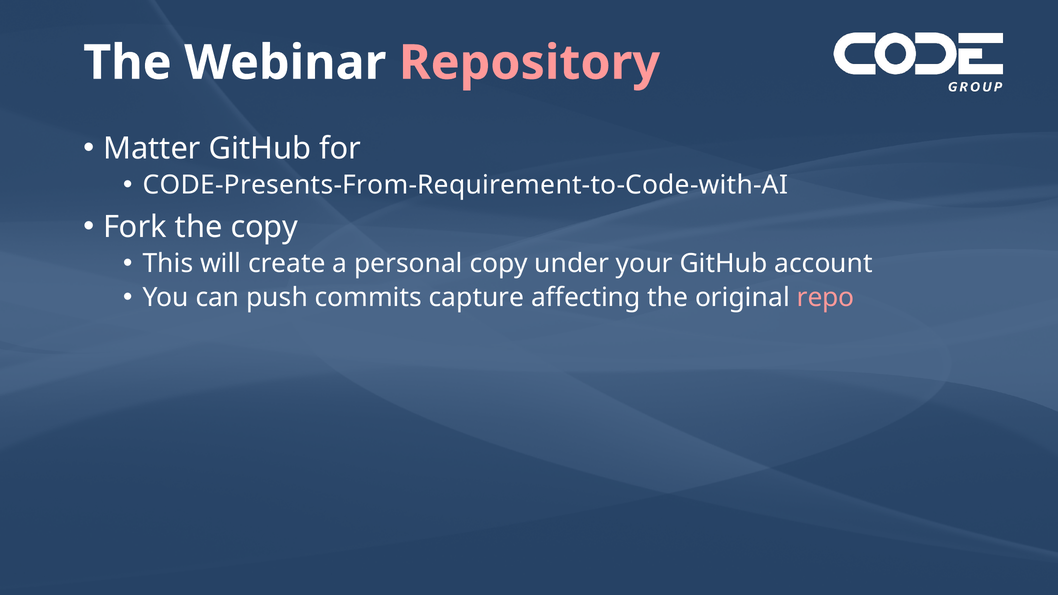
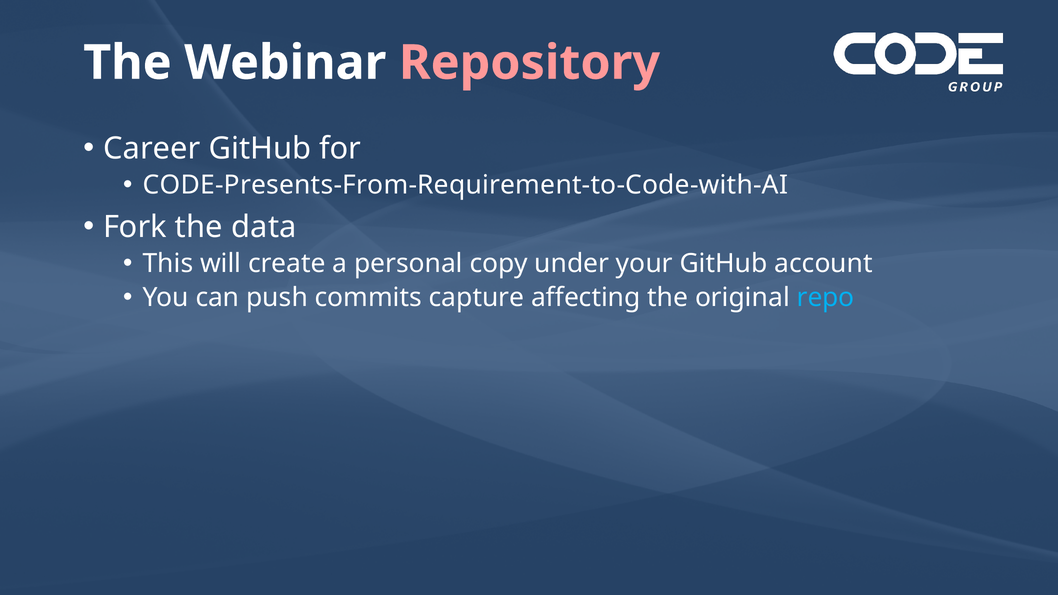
Matter: Matter -> Career (152, 149)
the copy: copy -> data (264, 227)
repo colour: pink -> light blue (826, 298)
